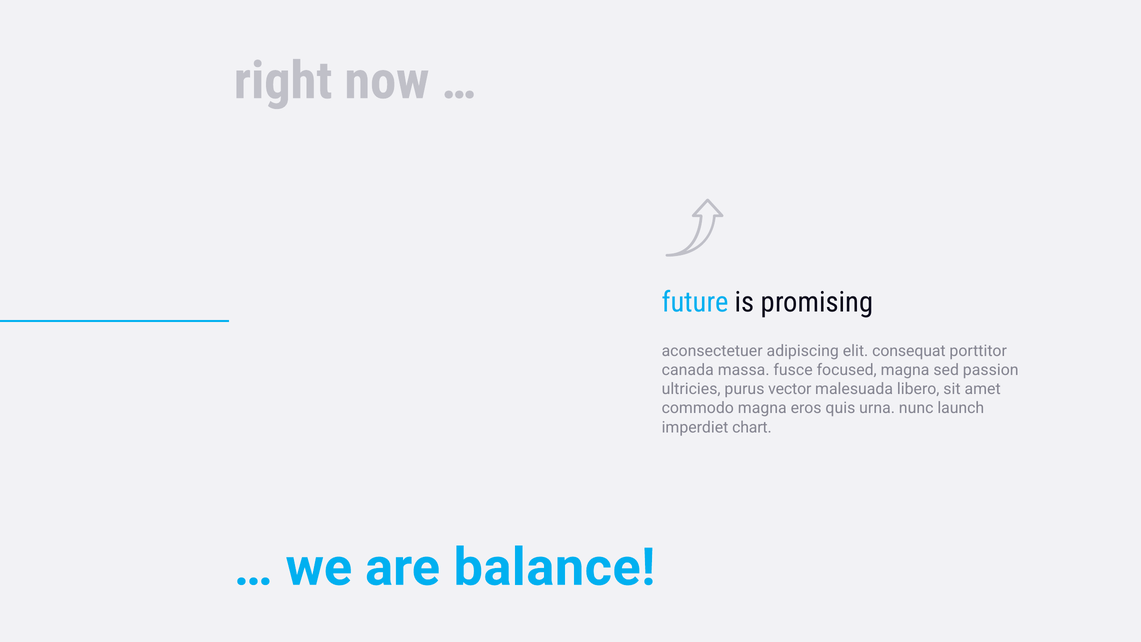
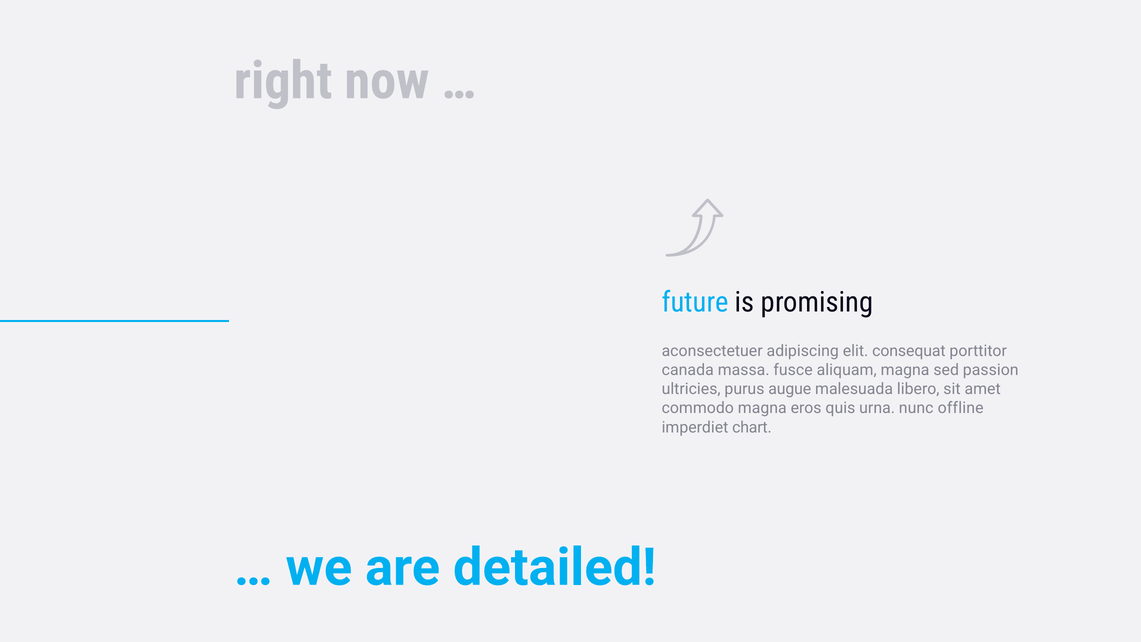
focused: focused -> aliquam (847, 370)
vector: vector -> augue (790, 389)
launch: launch -> offline (961, 408)
balance: balance -> detailed (555, 567)
